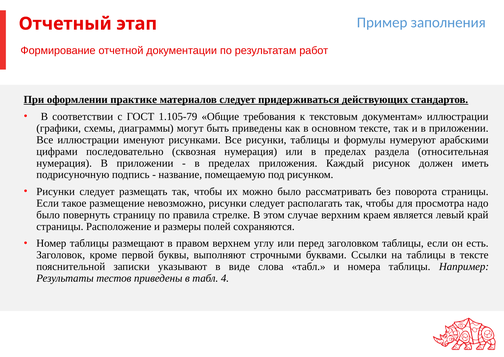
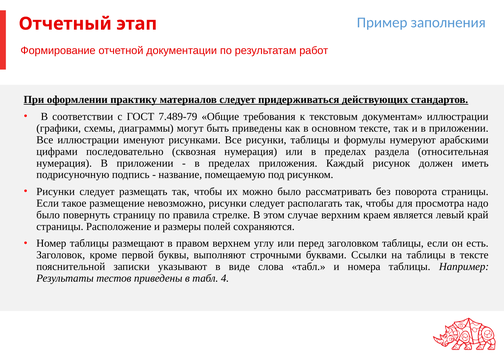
практике: практике -> практику (134, 100)
1.105-79: 1.105-79 -> 7.489-79 (178, 116)
